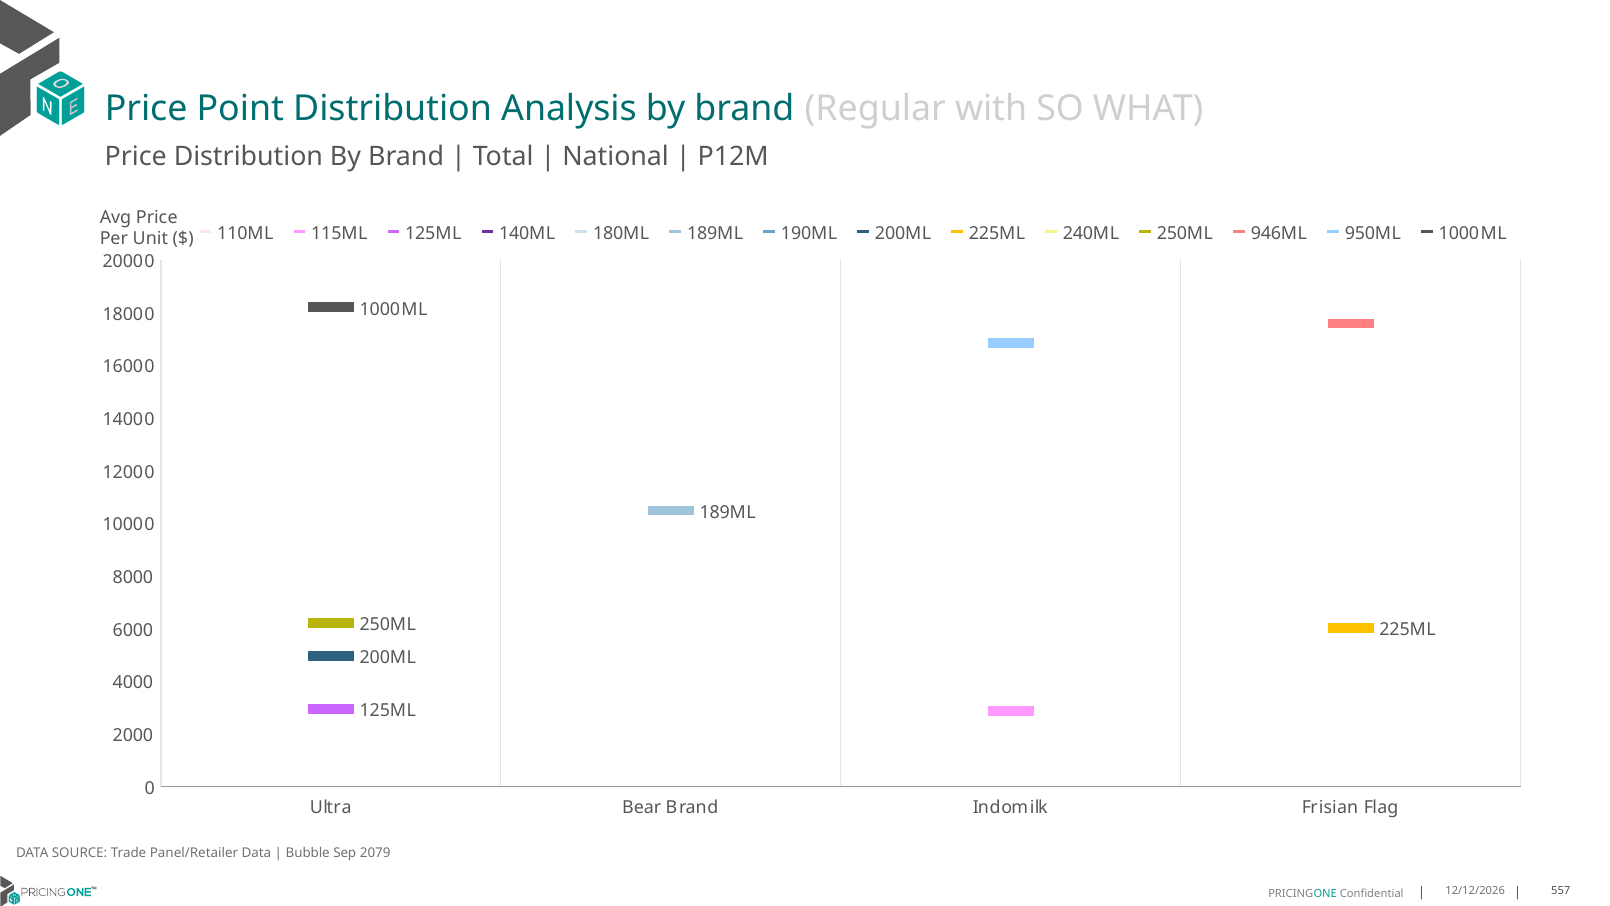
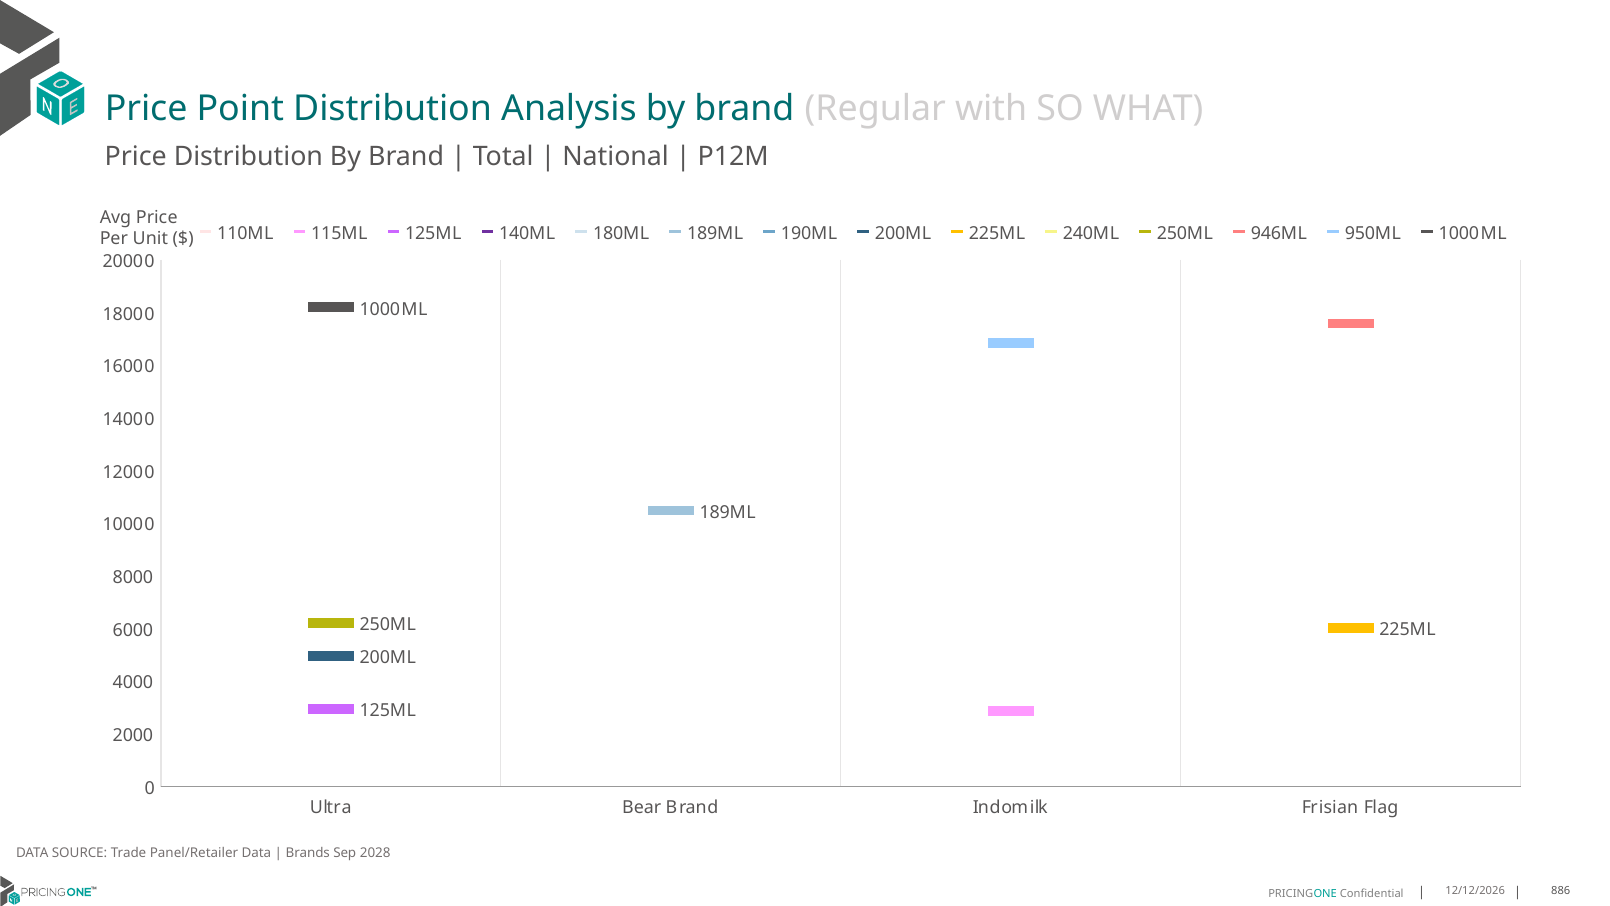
Bubble: Bubble -> Brands (308, 853)
2079: 2079 -> 2028 (375, 853)
557: 557 -> 886 (1561, 890)
